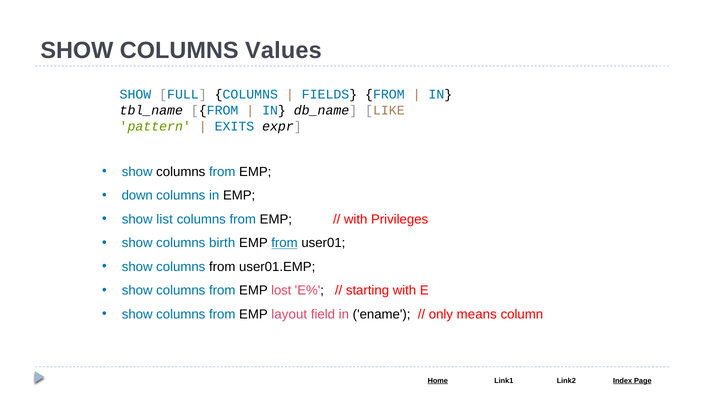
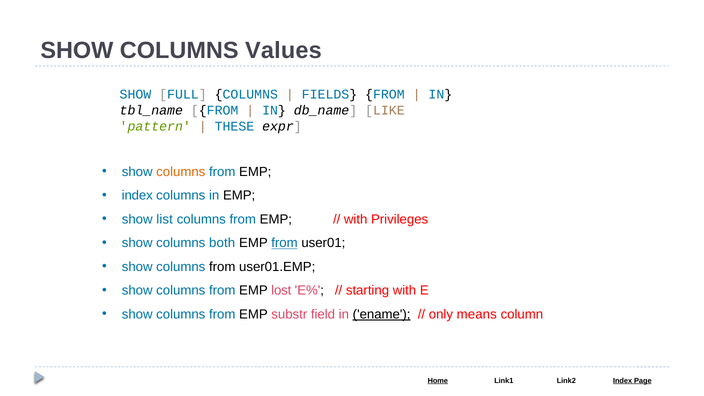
EXITS: EXITS -> THESE (234, 126)
columns colour: black -> orange (181, 172)
down: down -> index (137, 195)
birth: birth -> both (222, 243)
layout: layout -> substr (289, 314)
ename underline: none -> present (382, 314)
